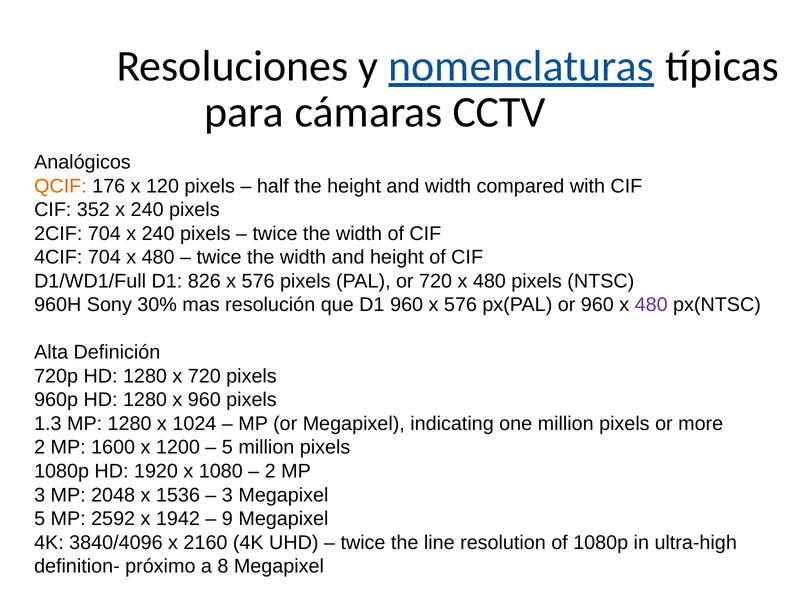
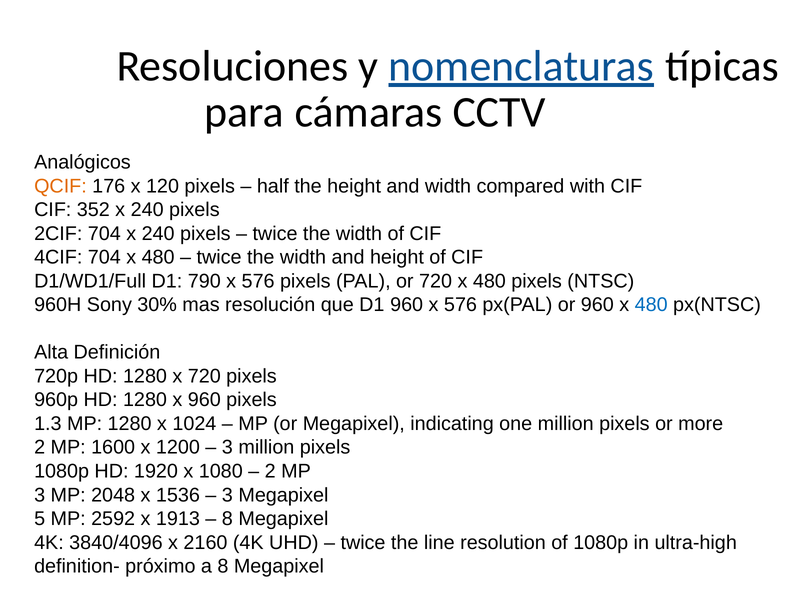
826: 826 -> 790 (204, 281)
480 colour: purple -> blue (651, 305)
5: 5 -> 3 (227, 447)
1942: 1942 -> 1913 (178, 518)
9: 9 -> 8 (227, 518)
